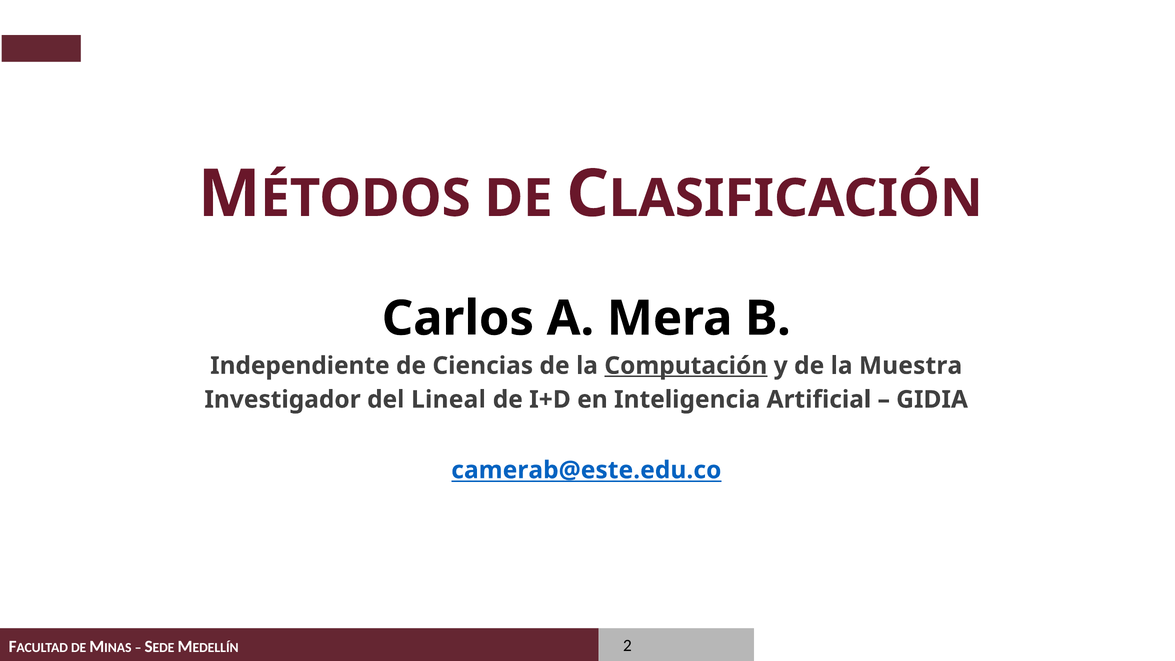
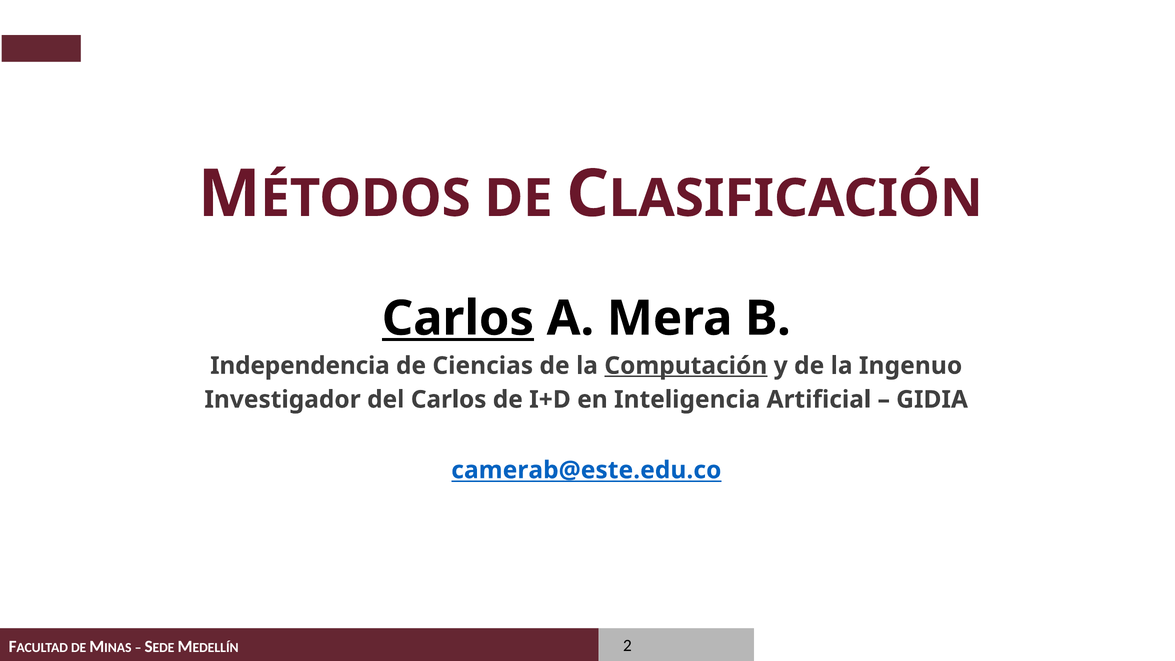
Carlos underline: none -> present (458, 319)
Independiente: Independiente -> Independencia (300, 366)
Muestra: Muestra -> Ingenuo (911, 366)
del Lineal: Lineal -> Carlos (449, 400)
